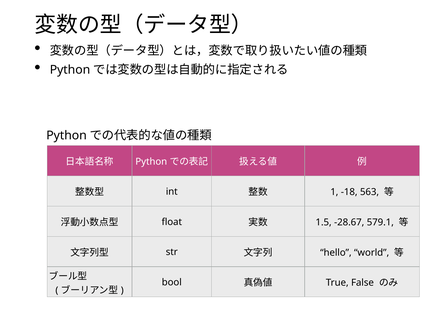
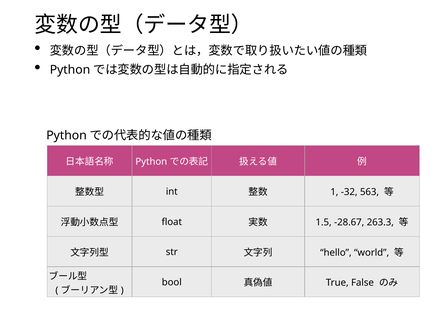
-18: -18 -> -32 (349, 192)
579.1: 579.1 -> 263.3 (380, 222)
